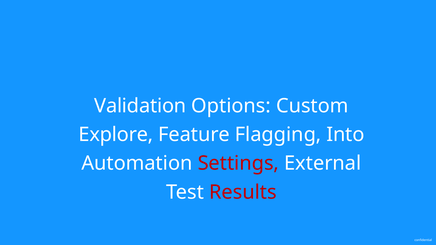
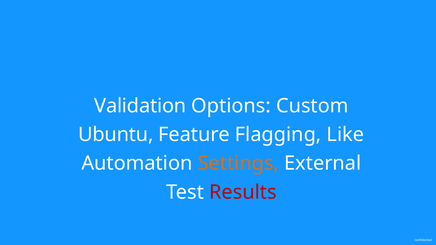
Explore: Explore -> Ubuntu (116, 135)
Into: Into -> Like (345, 135)
Settings colour: red -> orange (238, 164)
